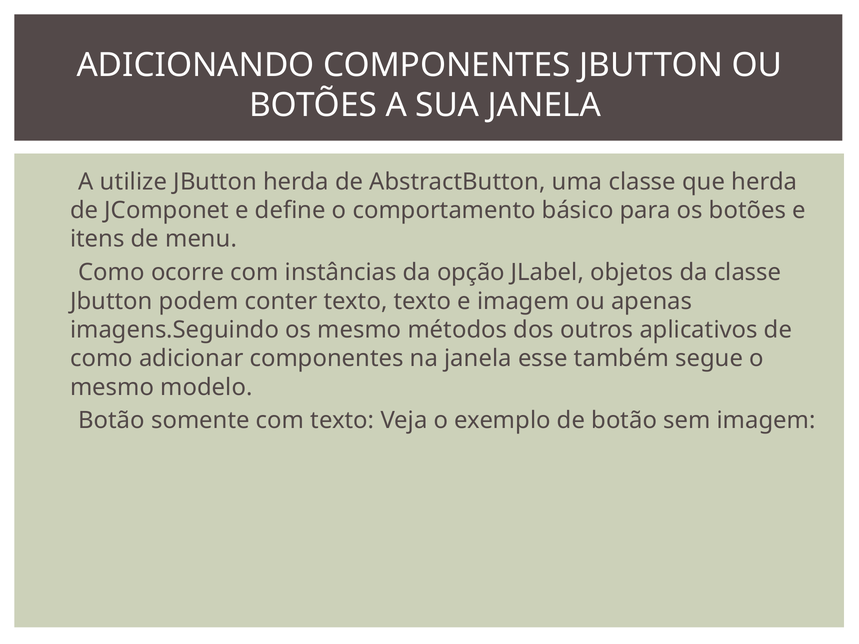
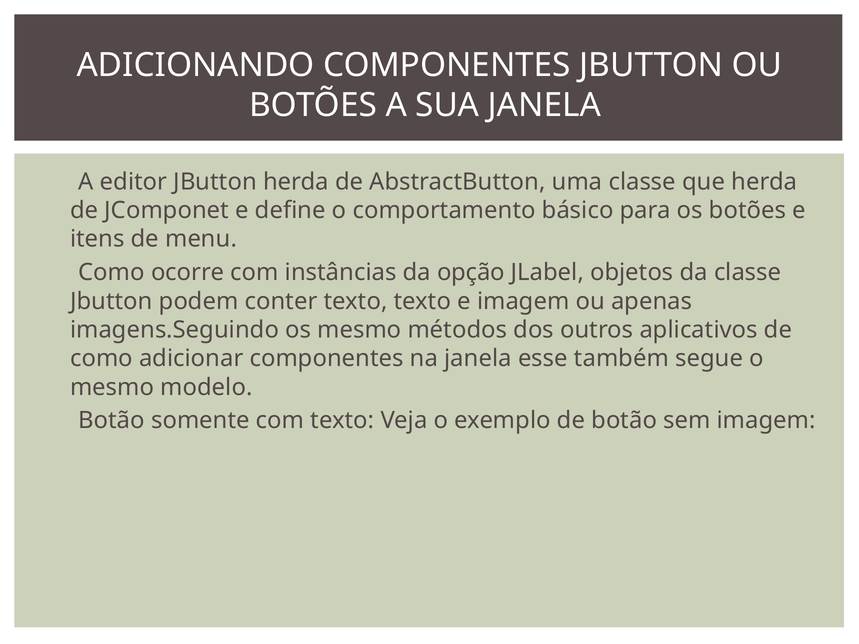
utilize: utilize -> editor (134, 182)
